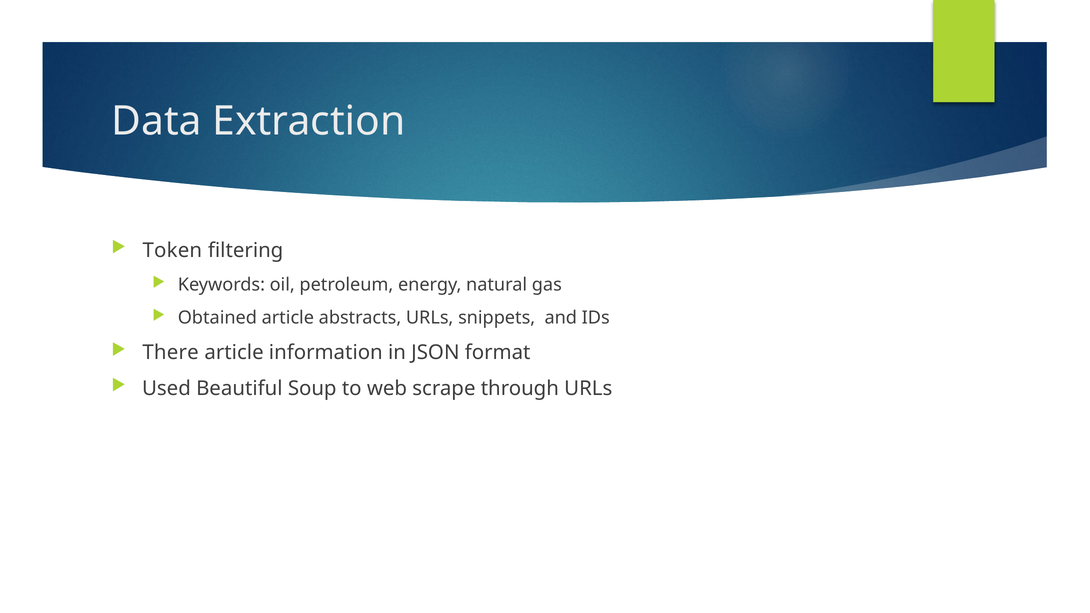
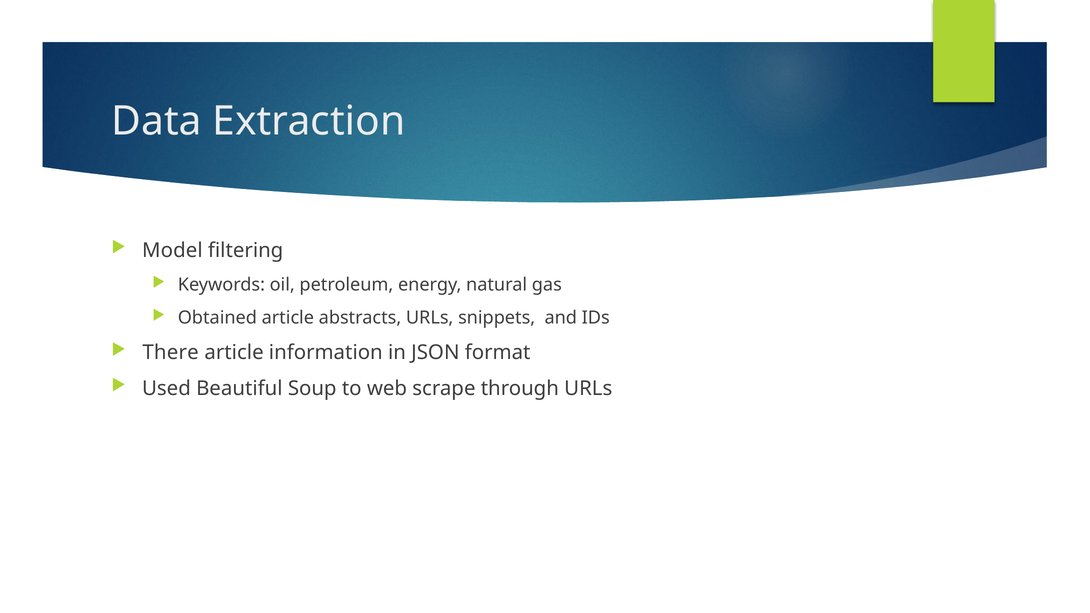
Token: Token -> Model (172, 251)
